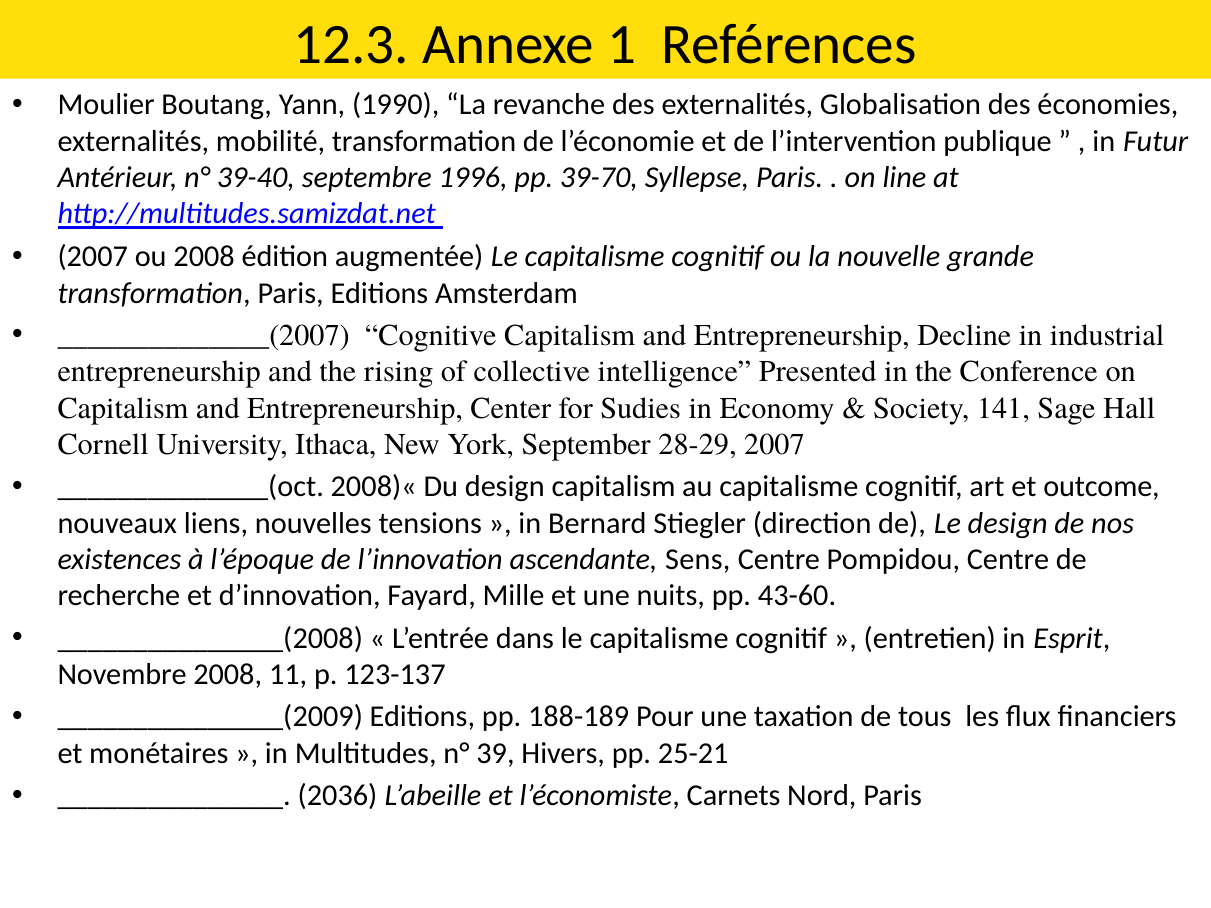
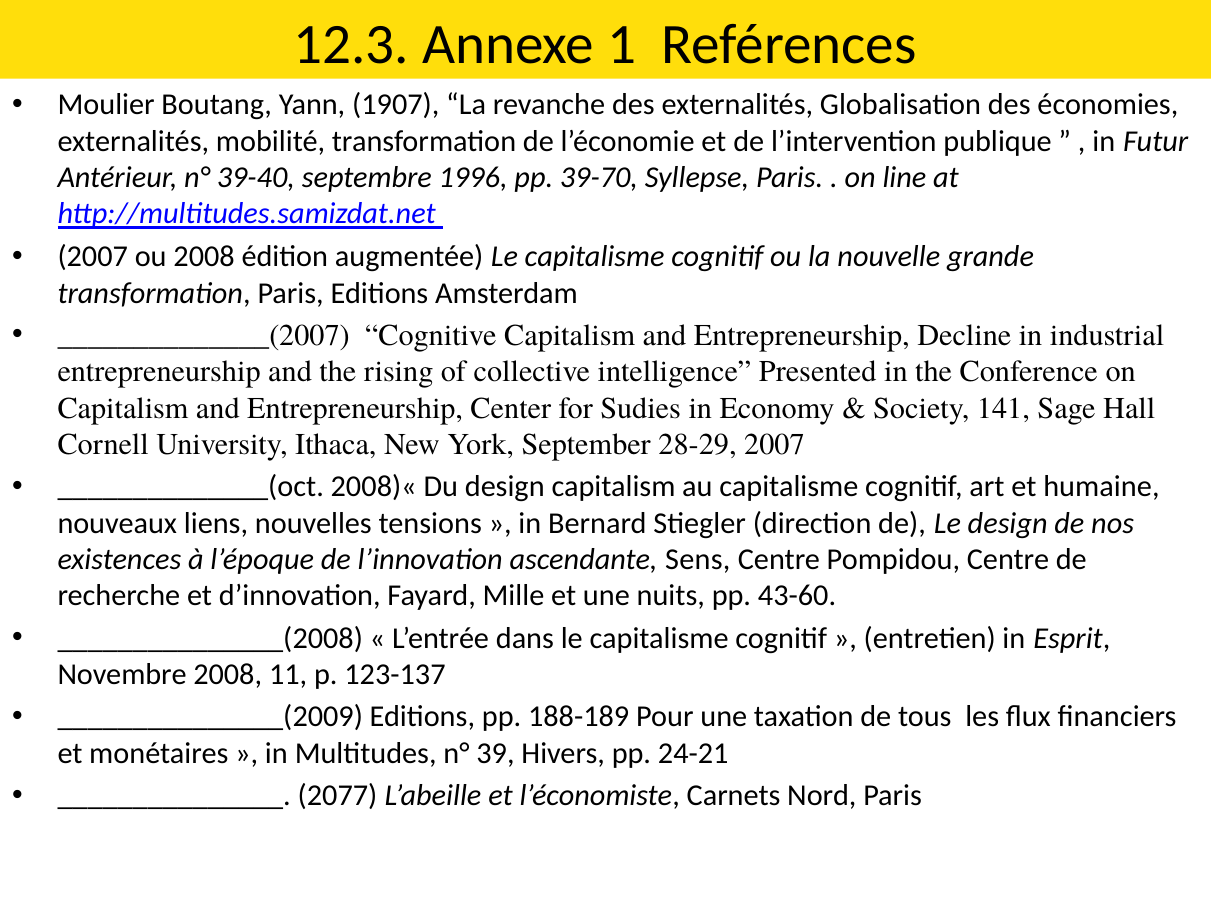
1990: 1990 -> 1907 (396, 105)
outcome: outcome -> humaine (1101, 487)
25-21: 25-21 -> 24-21 (693, 754)
2036: 2036 -> 2077 (338, 796)
